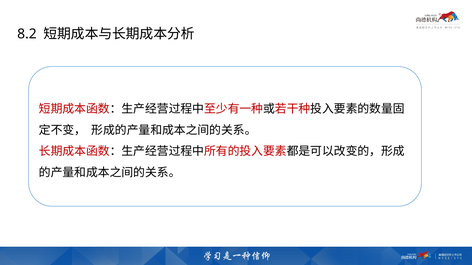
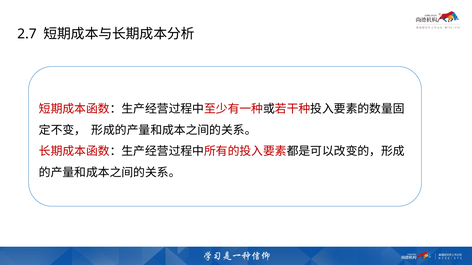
8.2: 8.2 -> 2.7 (27, 34)
